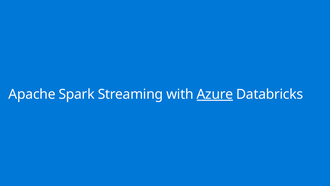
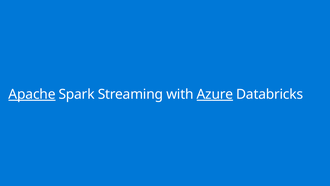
Apache underline: none -> present (32, 94)
